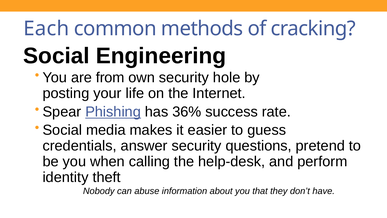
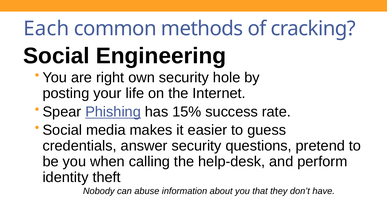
from: from -> right (110, 77)
36%: 36% -> 15% (187, 112)
